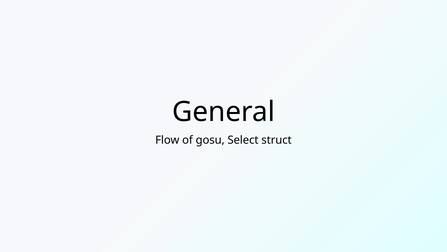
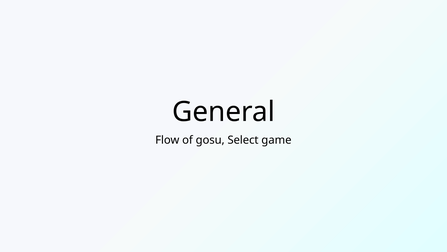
struct: struct -> game (276, 140)
